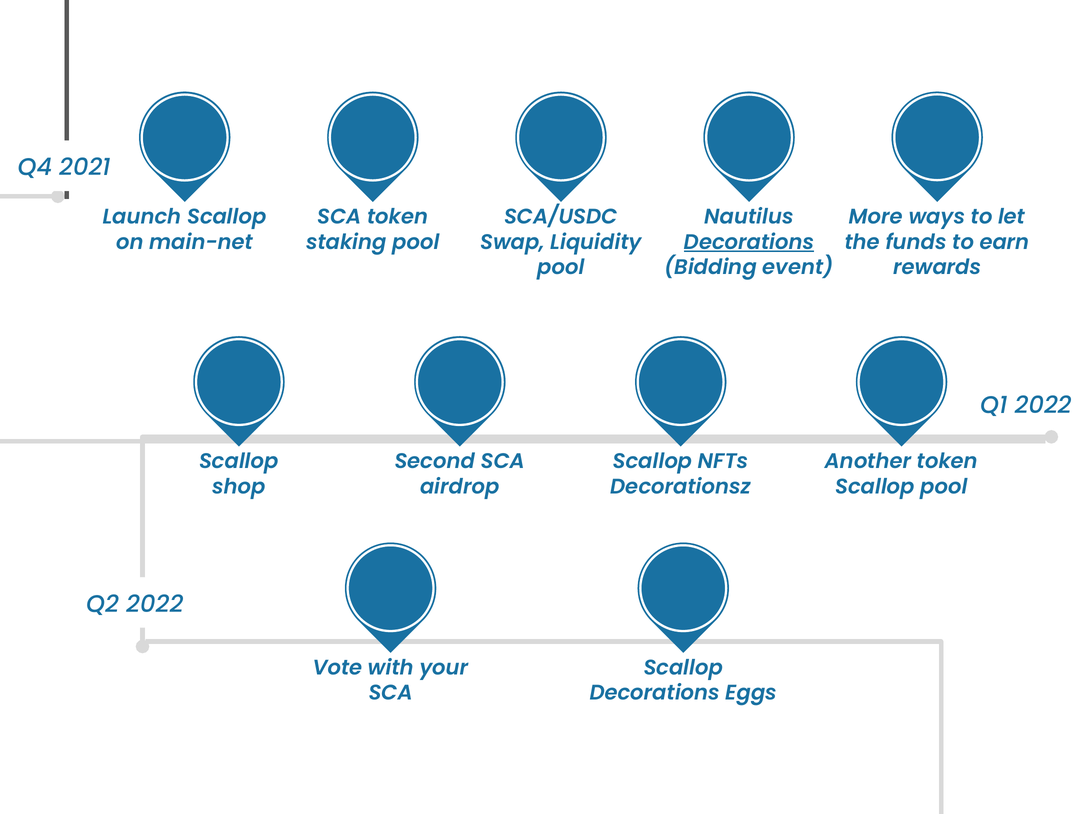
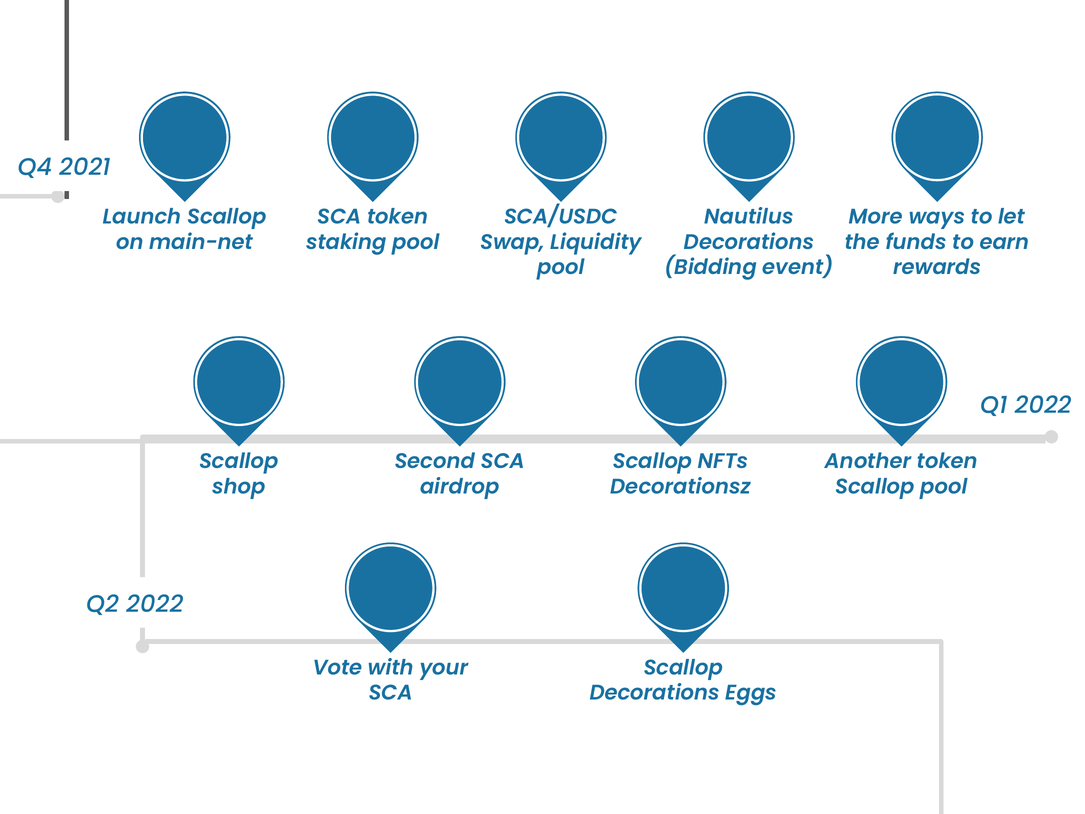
Decorations underline: present -> none (749, 242)
